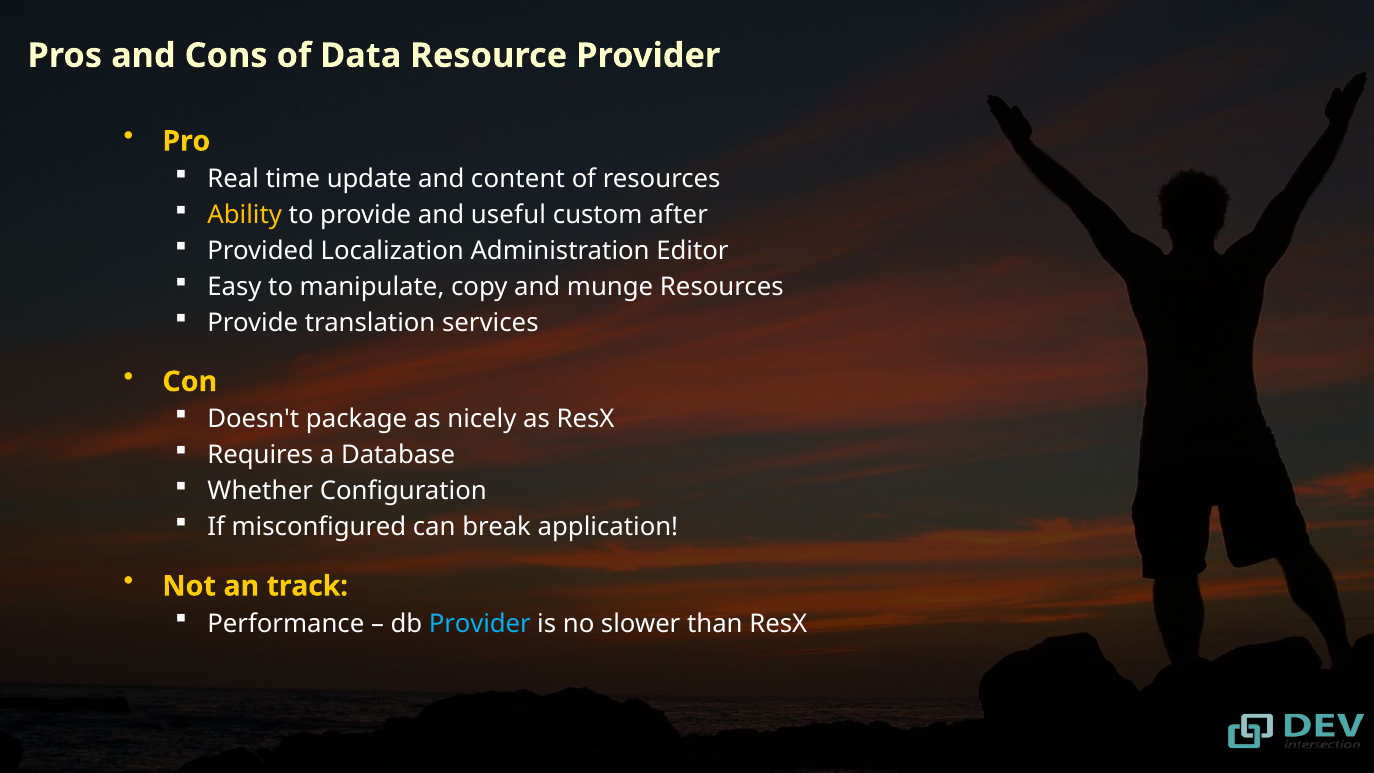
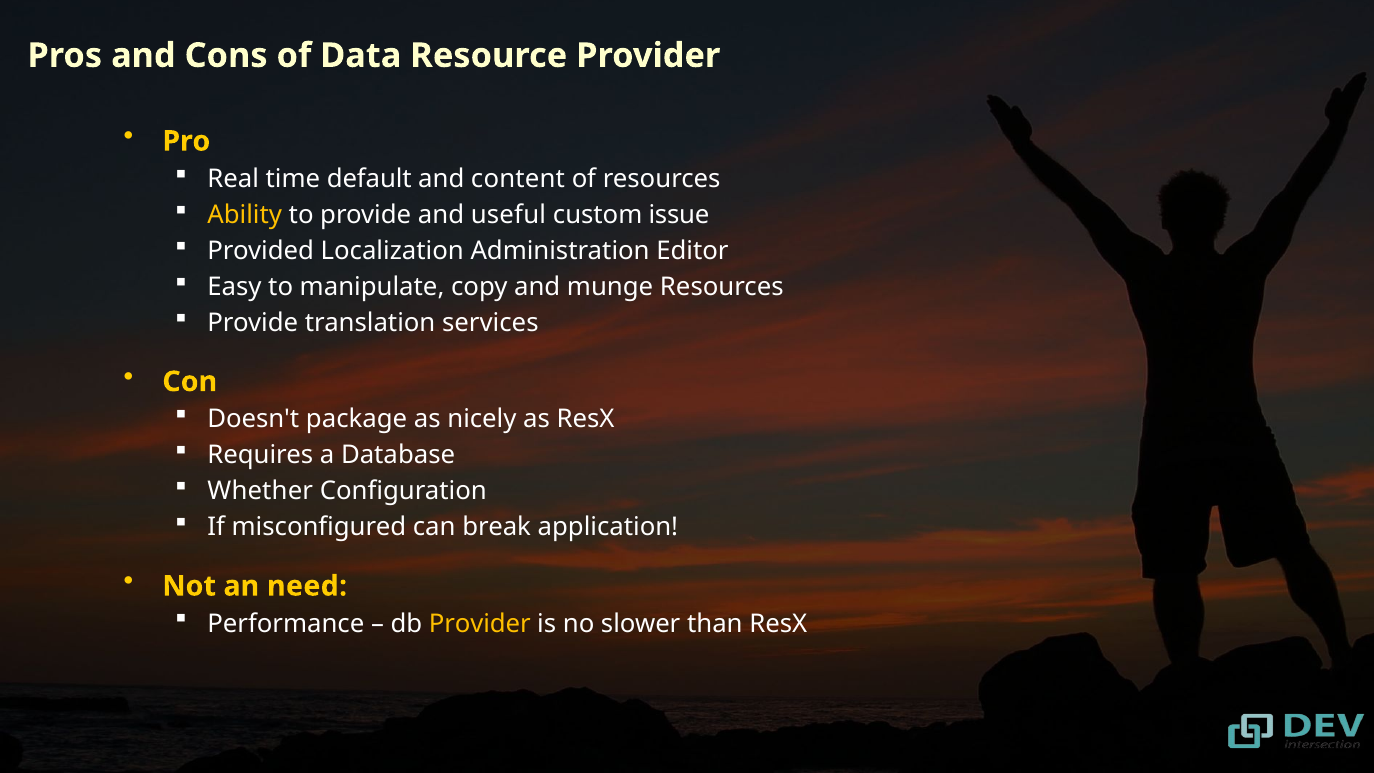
update: update -> default (369, 179)
after: after -> issue (679, 215)
track: track -> need (307, 586)
Provider colour: light blue -> yellow (480, 624)
